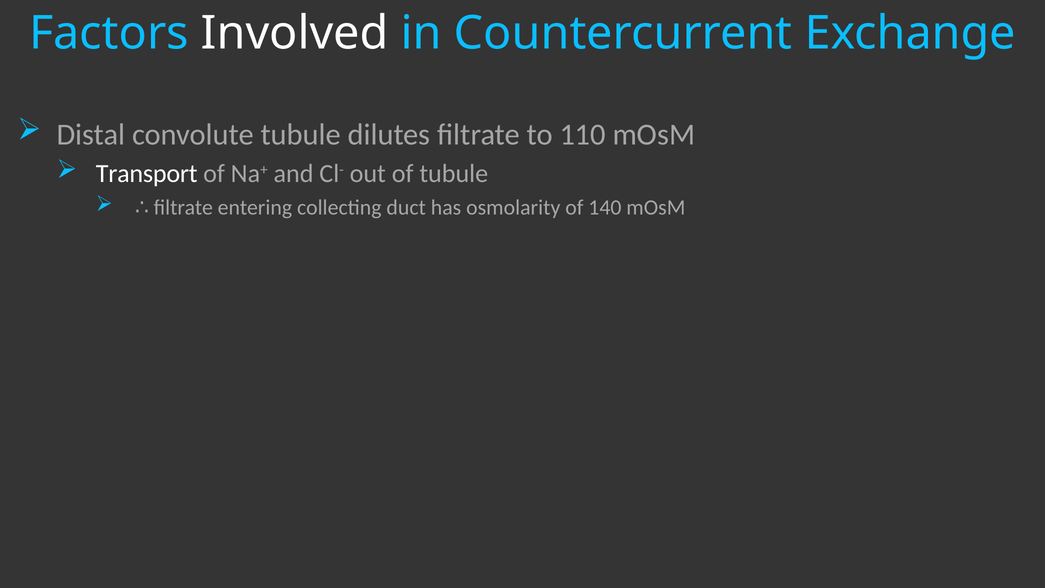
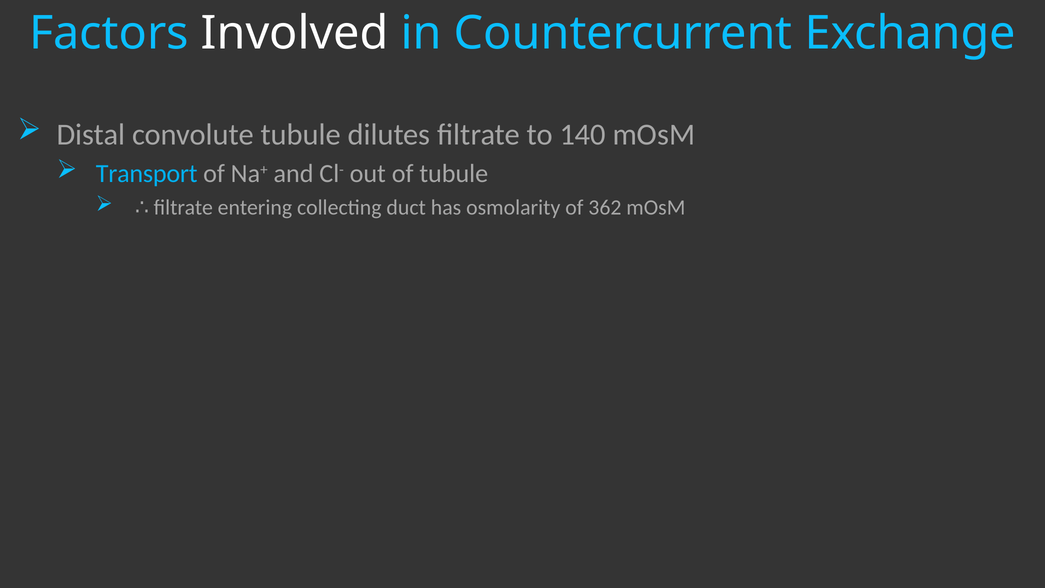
110: 110 -> 140 (583, 135)
Transport colour: white -> light blue (147, 174)
140: 140 -> 362 (605, 208)
